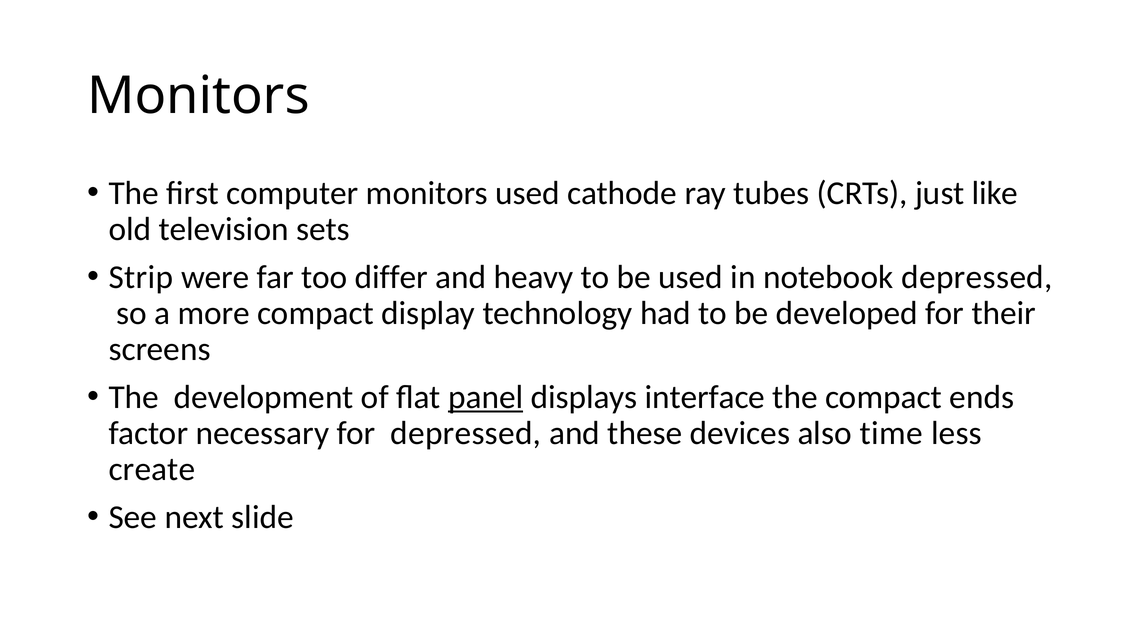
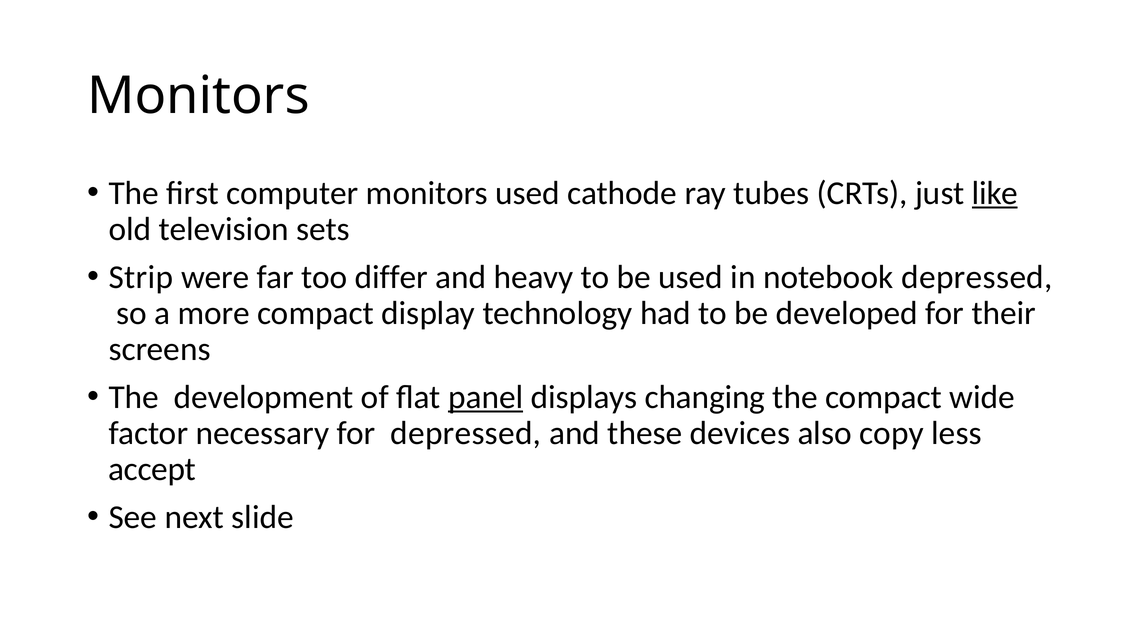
like underline: none -> present (995, 193)
interface: interface -> changing (705, 397)
ends: ends -> wide (982, 397)
time: time -> copy (892, 434)
create: create -> accept (152, 470)
